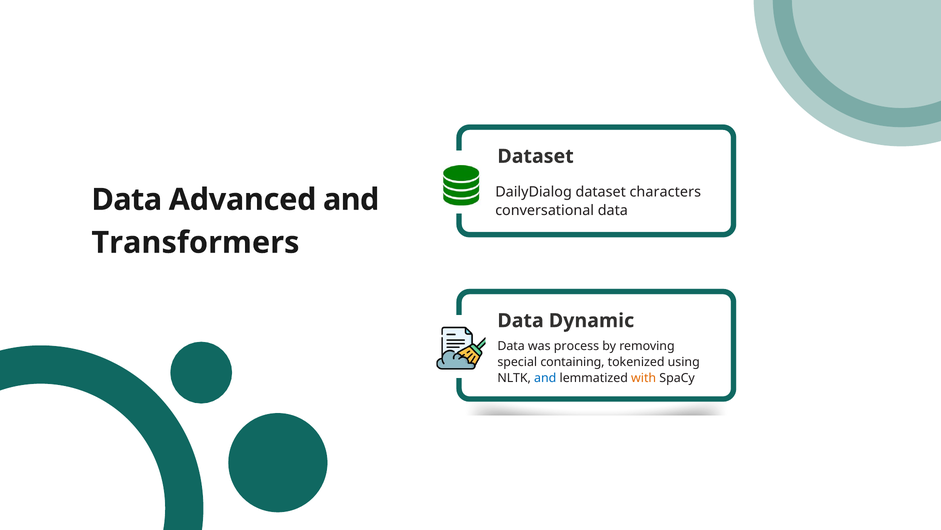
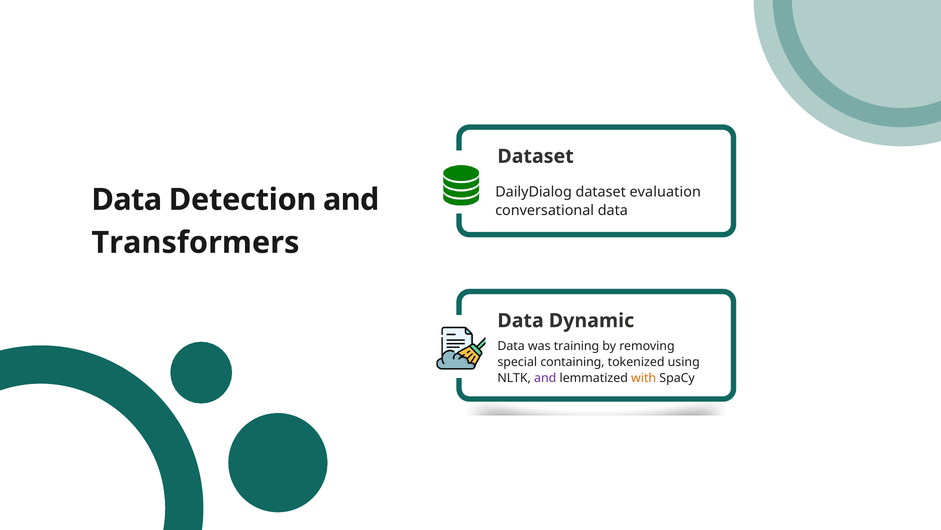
characters: characters -> evaluation (665, 192)
Advanced: Advanced -> Detection (243, 199)
process: process -> training (577, 346)
and colour: blue -> purple (545, 378)
